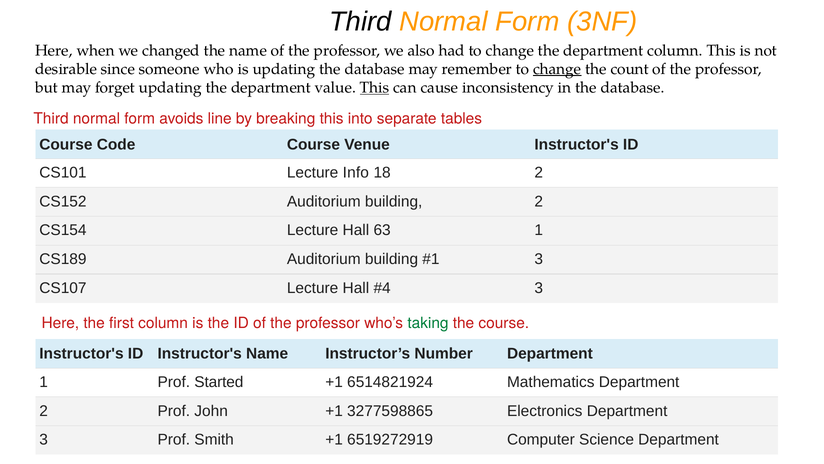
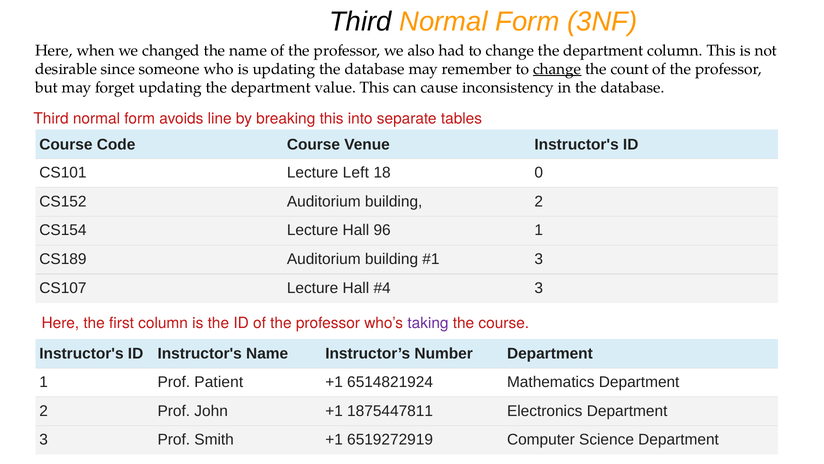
This underline: present -> none (374, 88)
Info: Info -> Left (356, 172)
18 2: 2 -> 0 (539, 172)
63: 63 -> 96 (382, 230)
taking colour: green -> purple (428, 323)
Started: Started -> Patient (219, 382)
3277598865: 3277598865 -> 1875447811 (390, 411)
